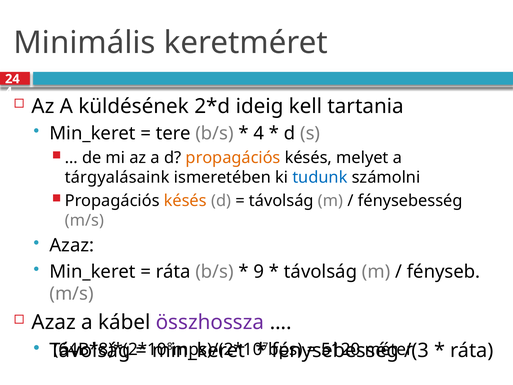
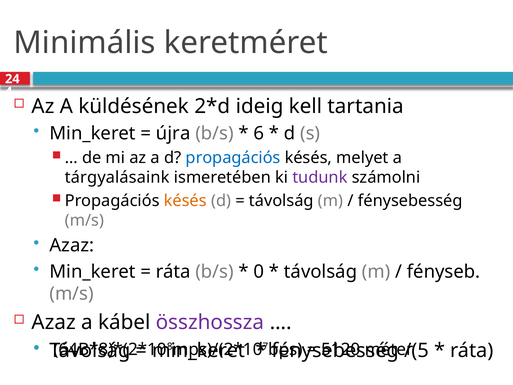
tere: tere -> újra (173, 133)
4: 4 -> 6 (259, 133)
propagációs colour: orange -> blue (233, 158)
tudunk colour: blue -> purple (320, 177)
9: 9 -> 0 (259, 271)
/(3: /(3 -> /(5 (416, 351)
